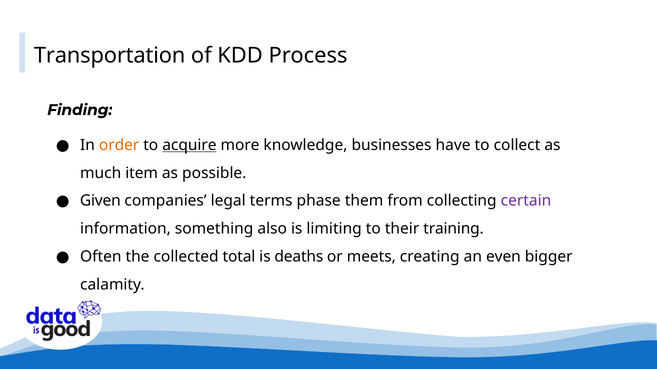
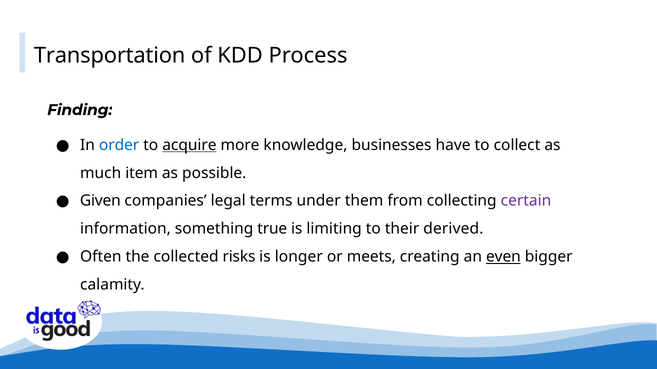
order colour: orange -> blue (119, 145)
phase: phase -> under (319, 201)
also: also -> true (272, 229)
training: training -> derived (453, 229)
total: total -> risks (239, 257)
deaths: deaths -> longer (299, 257)
even underline: none -> present (503, 257)
